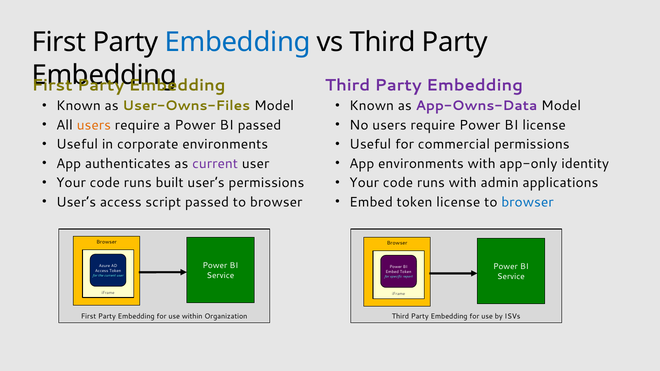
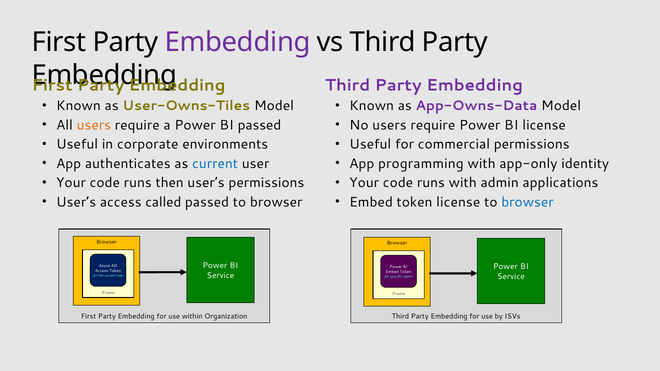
Embedding colour: blue -> purple (238, 42)
User-Owns-Files: User-Owns-Files -> User-Owns-Tiles (186, 106)
current colour: purple -> blue (215, 164)
App environments: environments -> programming (421, 164)
built: built -> then (170, 183)
script: script -> called (163, 202)
